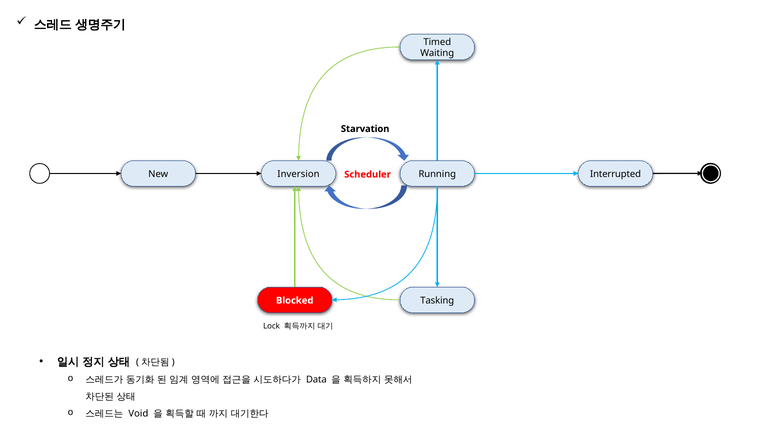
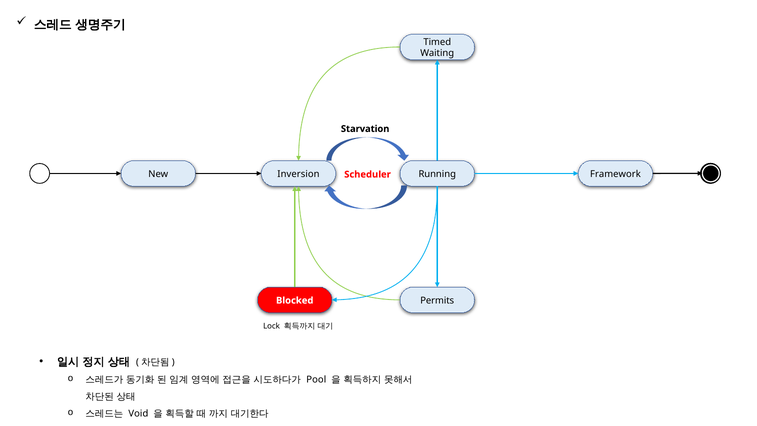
Interrupted: Interrupted -> Framework (615, 174)
Tasking: Tasking -> Permits (437, 300)
Data: Data -> Pool (316, 379)
